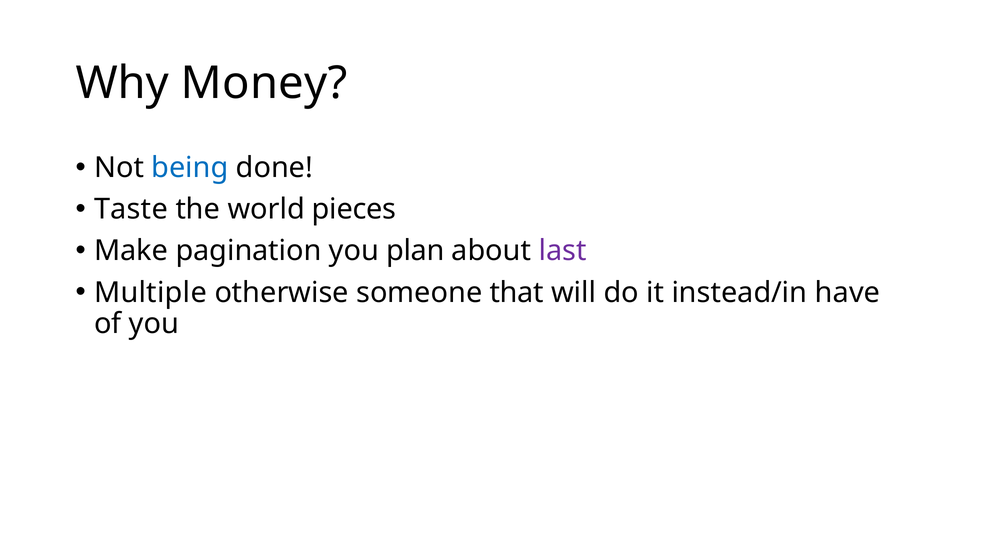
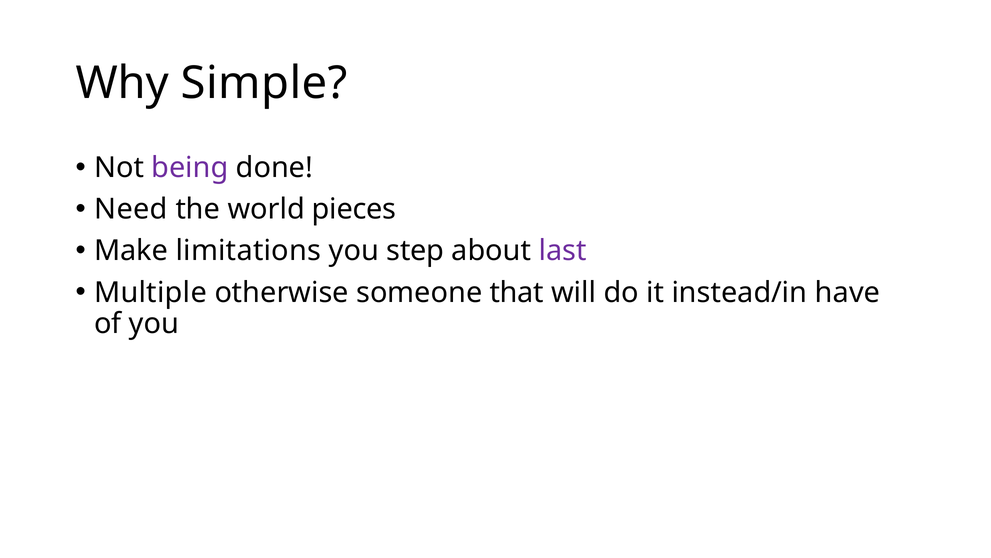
Money: Money -> Simple (264, 83)
being colour: blue -> purple (190, 168)
Taste: Taste -> Need (131, 209)
pagination: pagination -> limitations (248, 251)
plan: plan -> step (415, 251)
